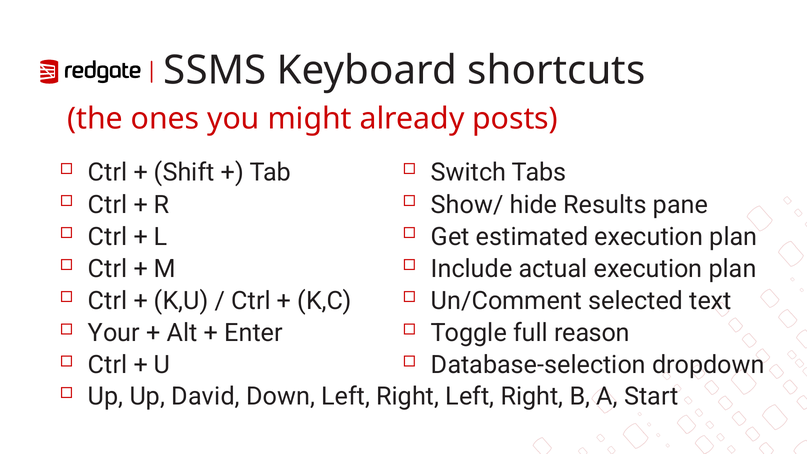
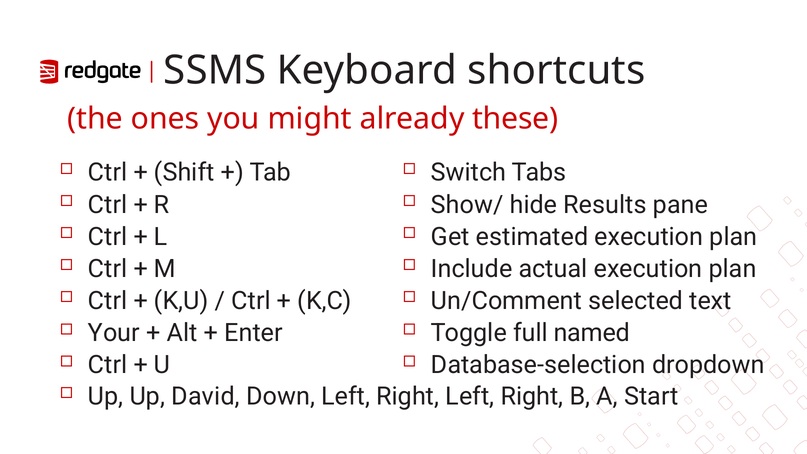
posts: posts -> these (515, 119)
reason: reason -> named (592, 333)
